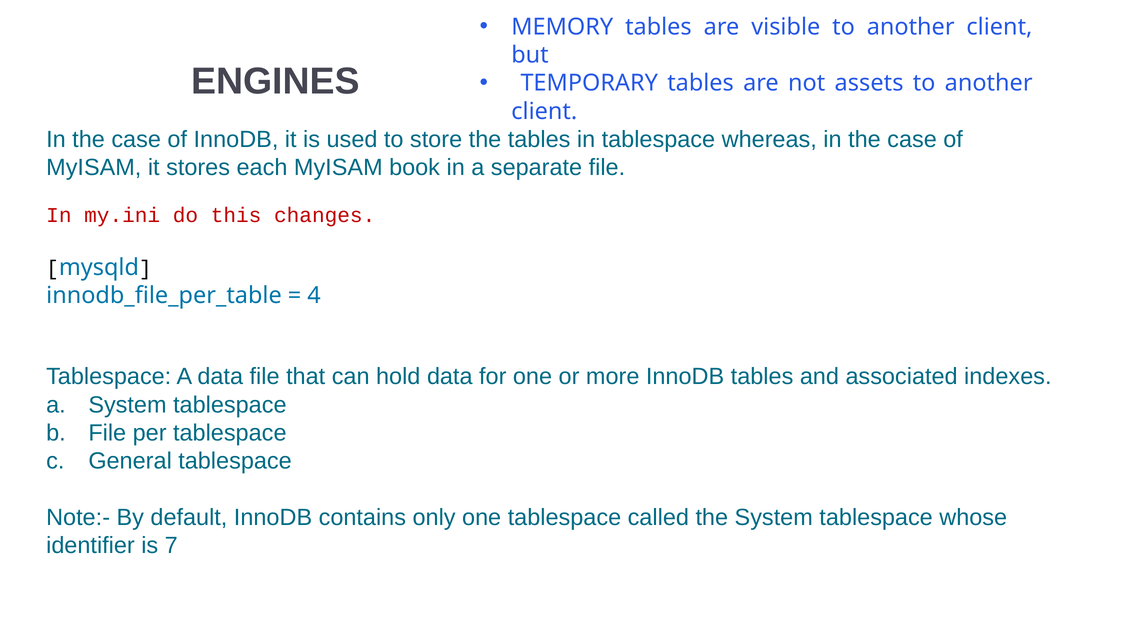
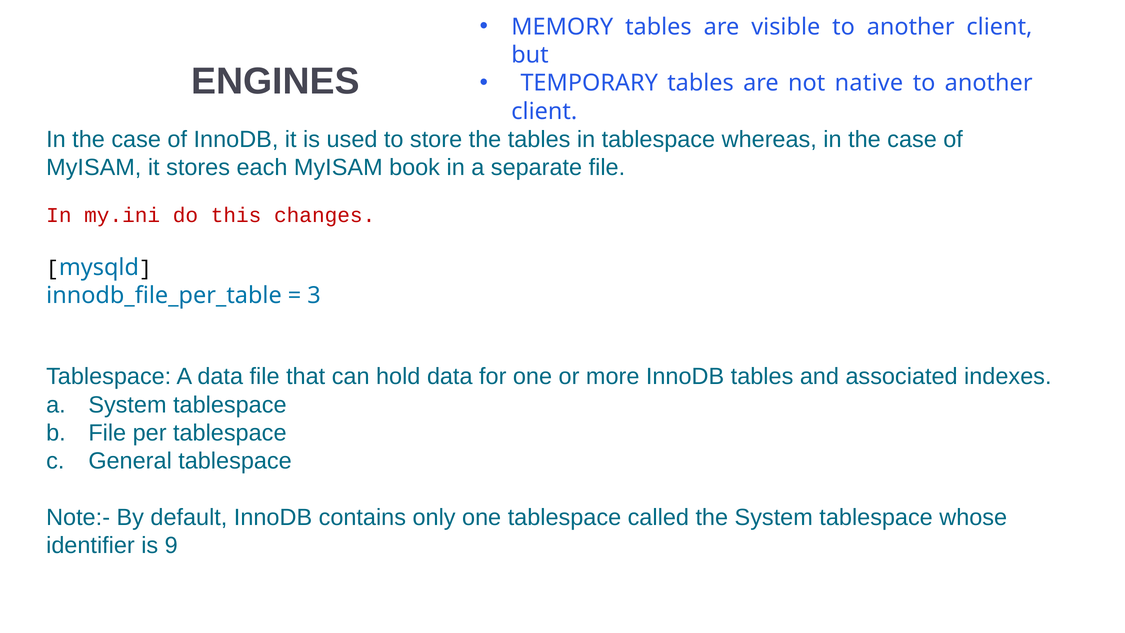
assets: assets -> native (869, 83)
4: 4 -> 3 (314, 295)
7: 7 -> 9 (171, 545)
